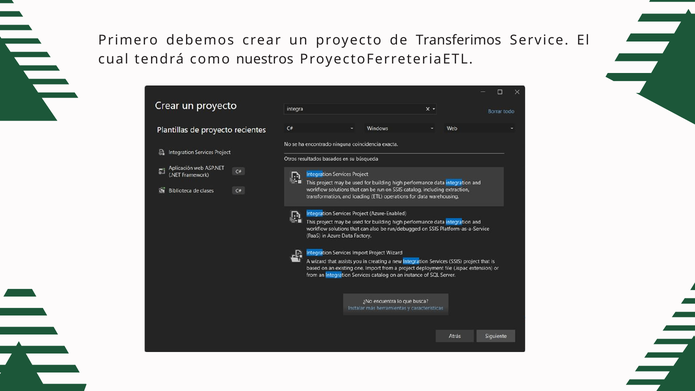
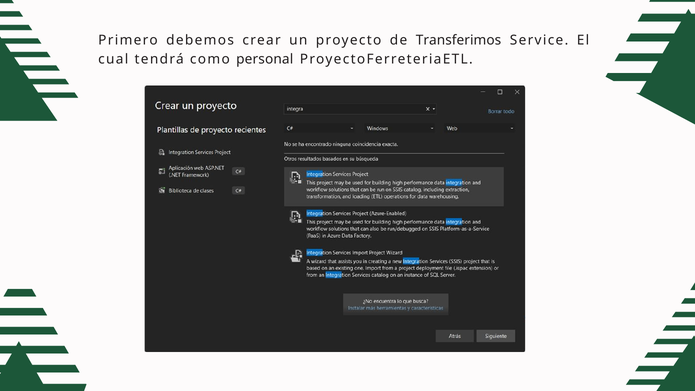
nuestros: nuestros -> personal (265, 59)
